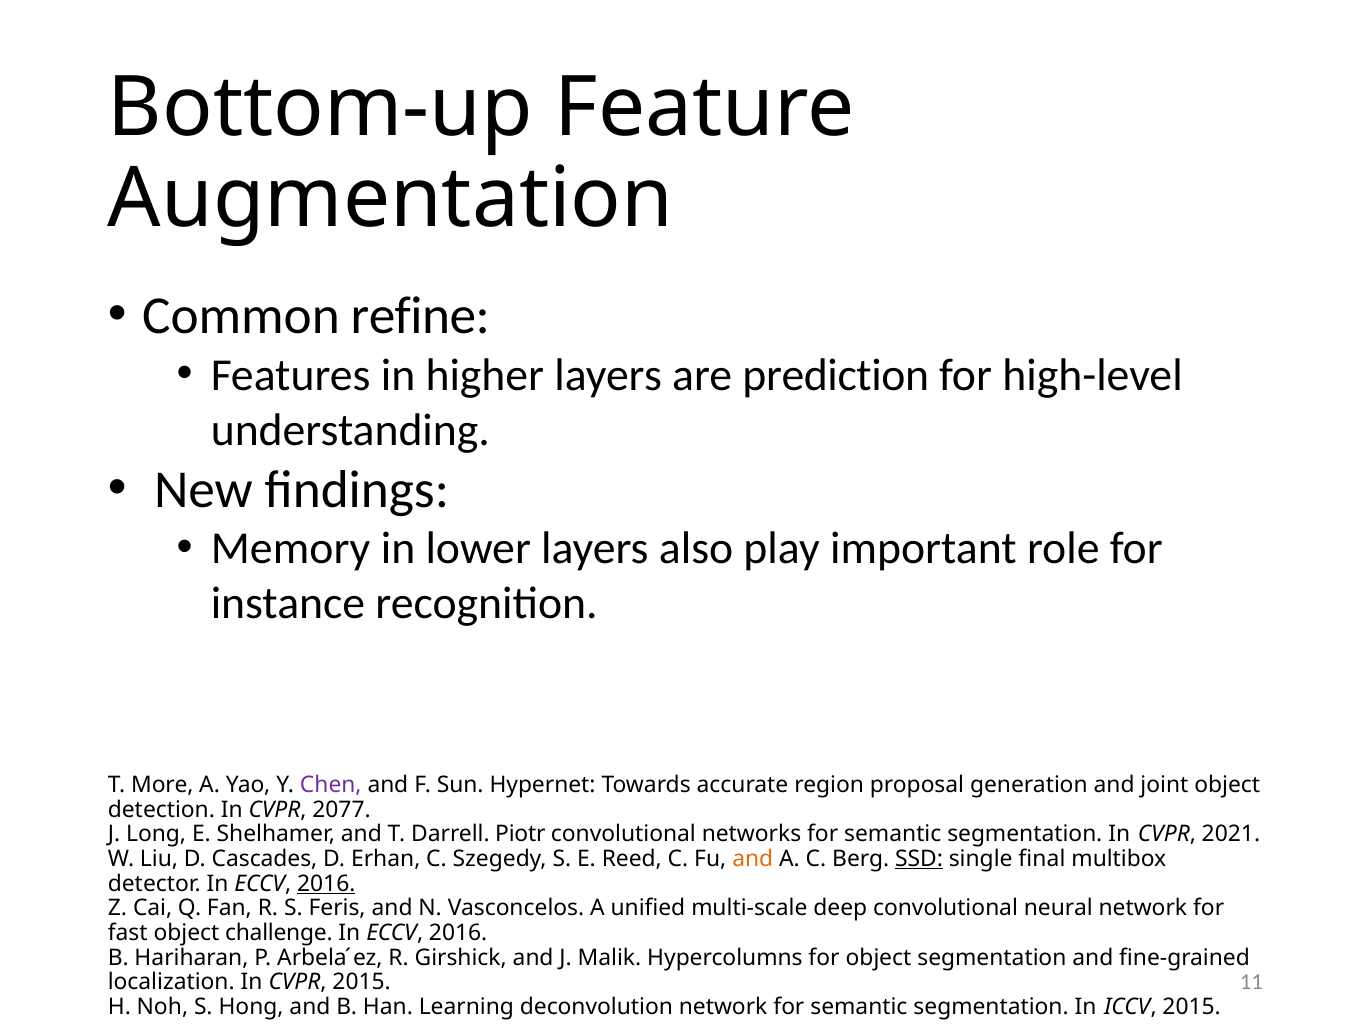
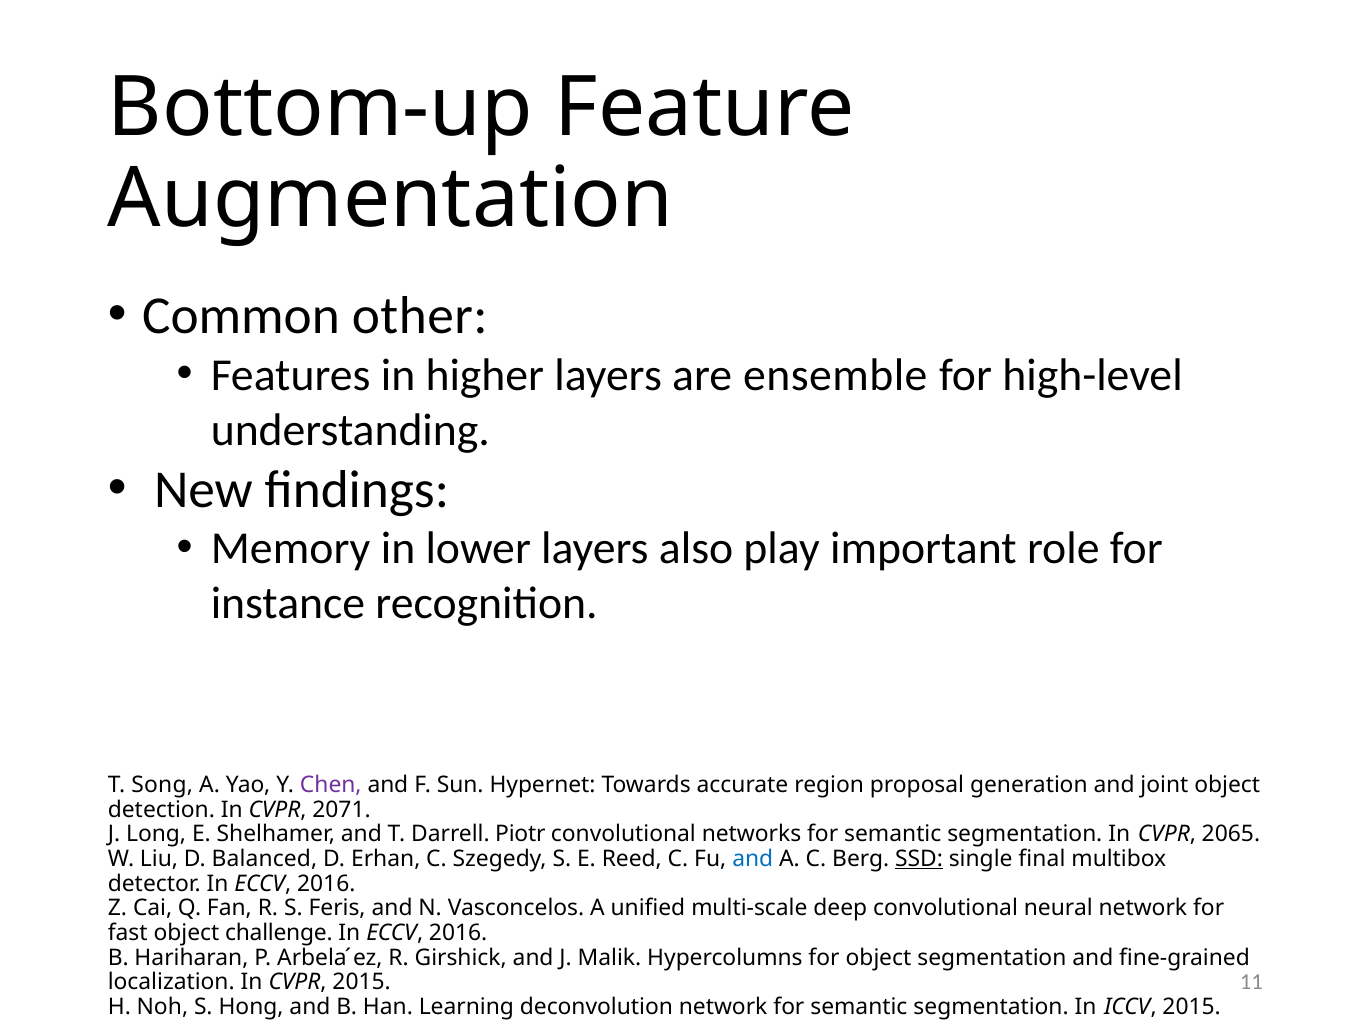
refine: refine -> other (420, 316)
prediction: prediction -> ensemble (835, 375)
More: More -> Song (162, 785)
2077: 2077 -> 2071 (342, 810)
2021: 2021 -> 2065 (1231, 834)
Cascades: Cascades -> Balanced (264, 859)
and colour: orange -> blue (753, 859)
2016 underline: present -> none (326, 884)
